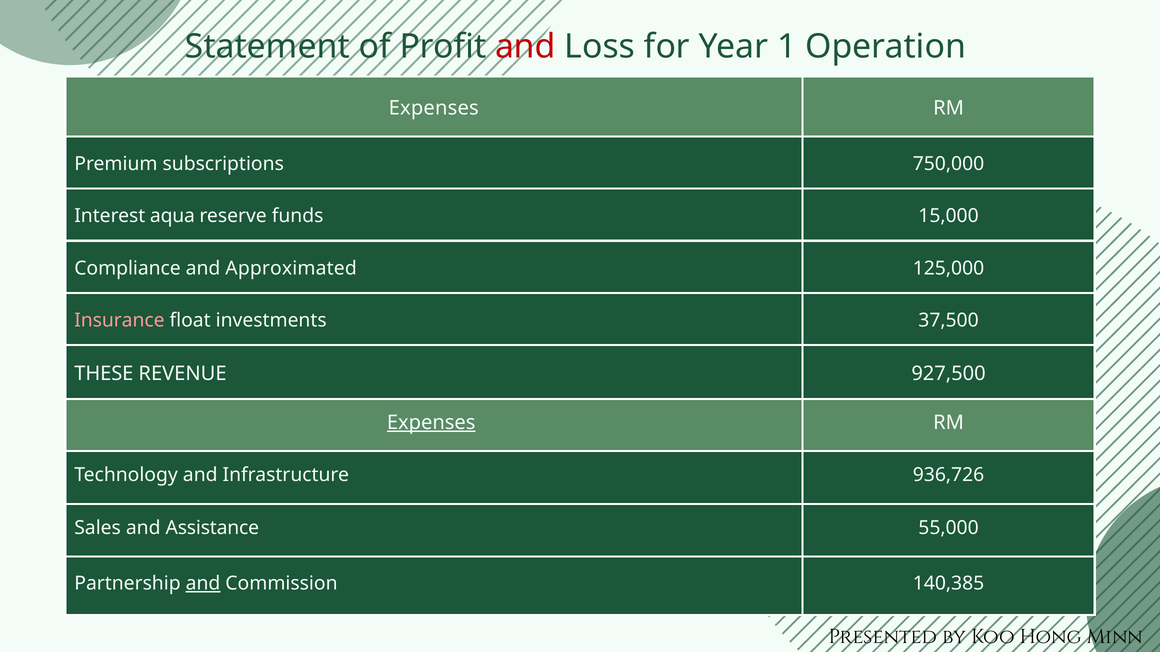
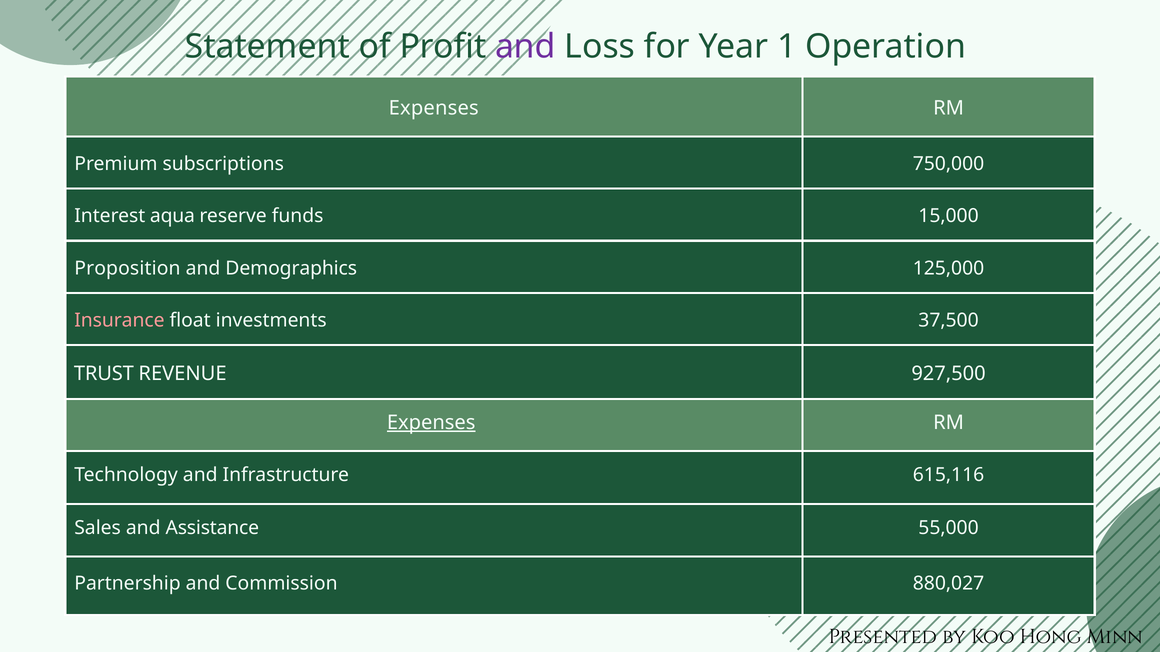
and colour: red -> purple (525, 47)
Compliance: Compliance -> Proposition (127, 268)
Approximated: Approximated -> Demographics (291, 268)
THESE: THESE -> TRUST (104, 374)
936,726: 936,726 -> 615,116 (949, 475)
and underline: present -> none (203, 584)
140,385: 140,385 -> 880,027 (949, 584)
